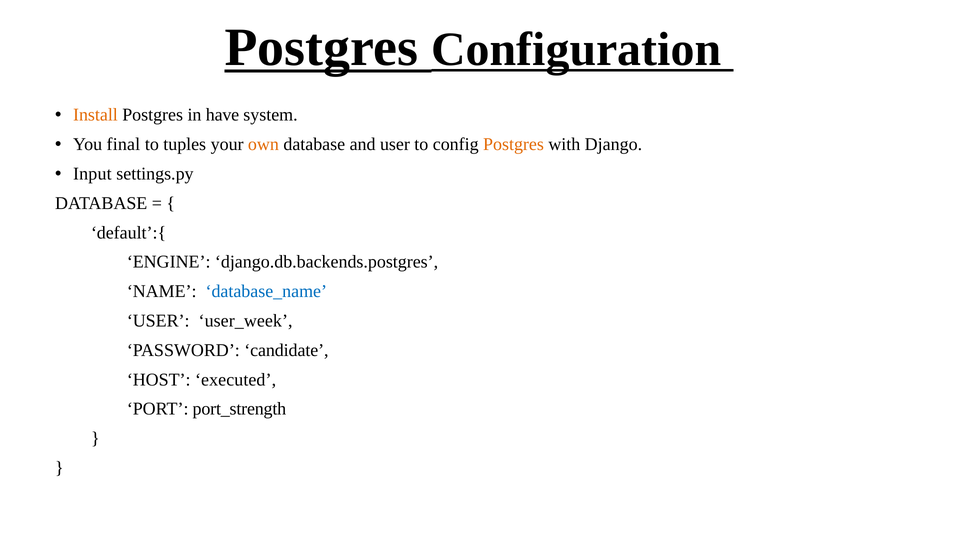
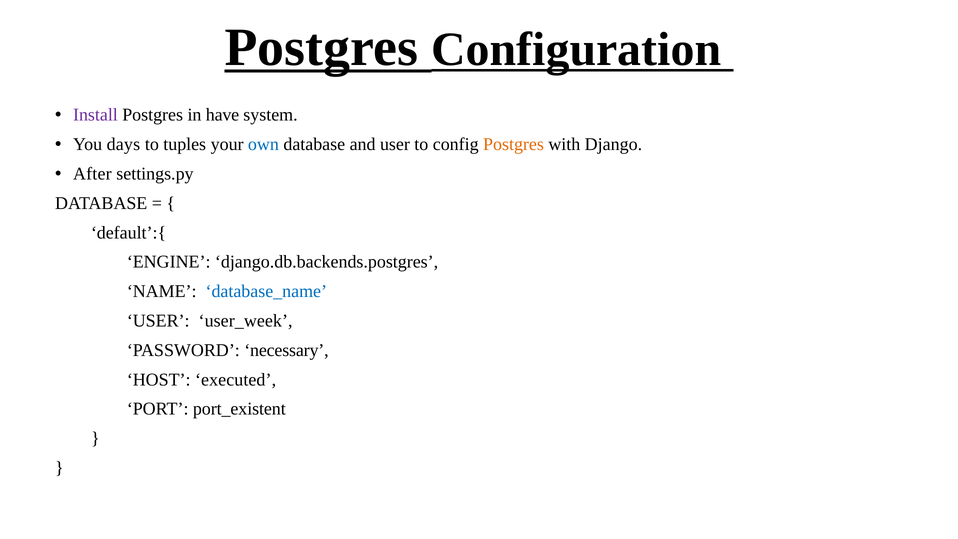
Install colour: orange -> purple (95, 115)
final: final -> days (123, 144)
own colour: orange -> blue (263, 144)
Input: Input -> After (92, 174)
candidate: candidate -> necessary (286, 350)
port_strength: port_strength -> port_existent (239, 409)
